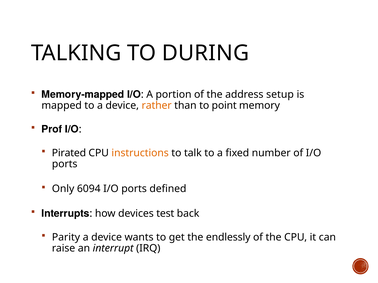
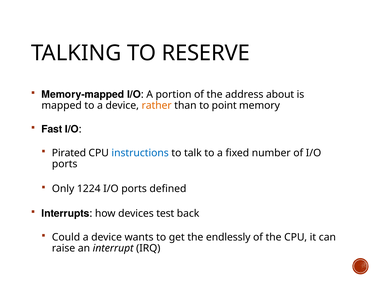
DURING: DURING -> RESERVE (206, 53)
setup: setup -> about (280, 95)
Prof: Prof -> Fast (52, 129)
instructions colour: orange -> blue (140, 153)
6094: 6094 -> 1224 (89, 189)
Parity: Parity -> Could (66, 238)
